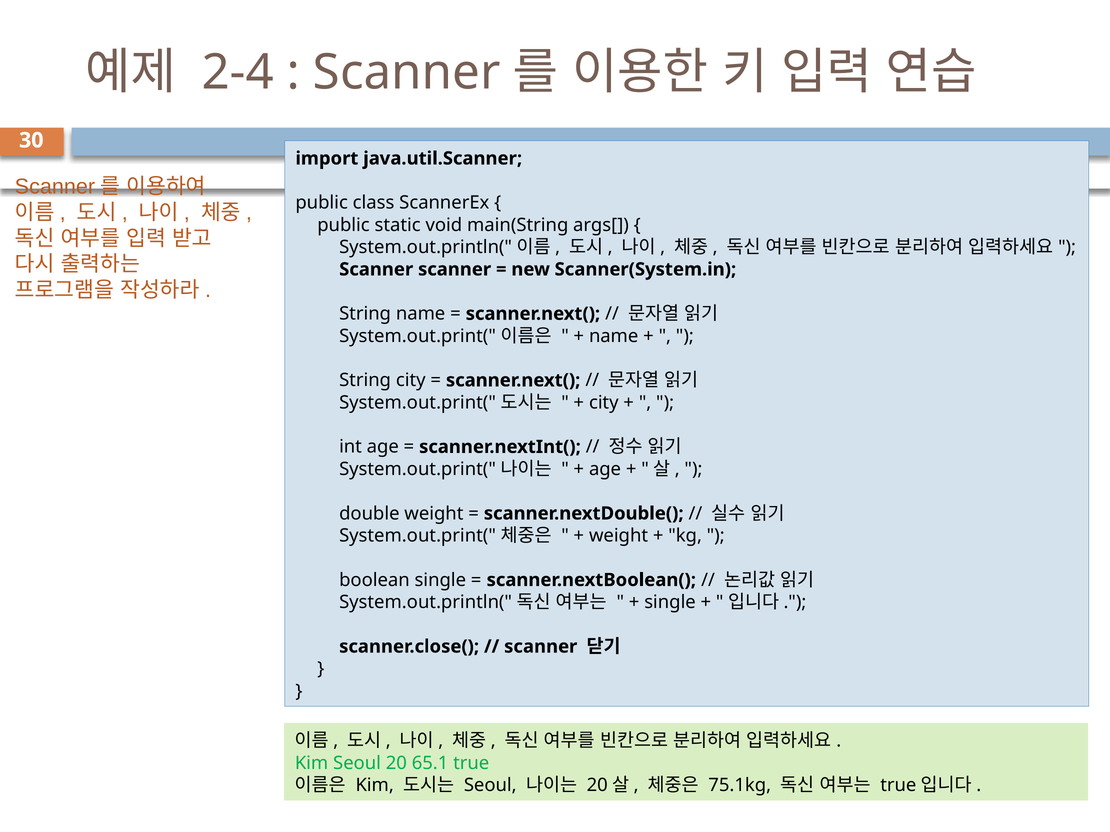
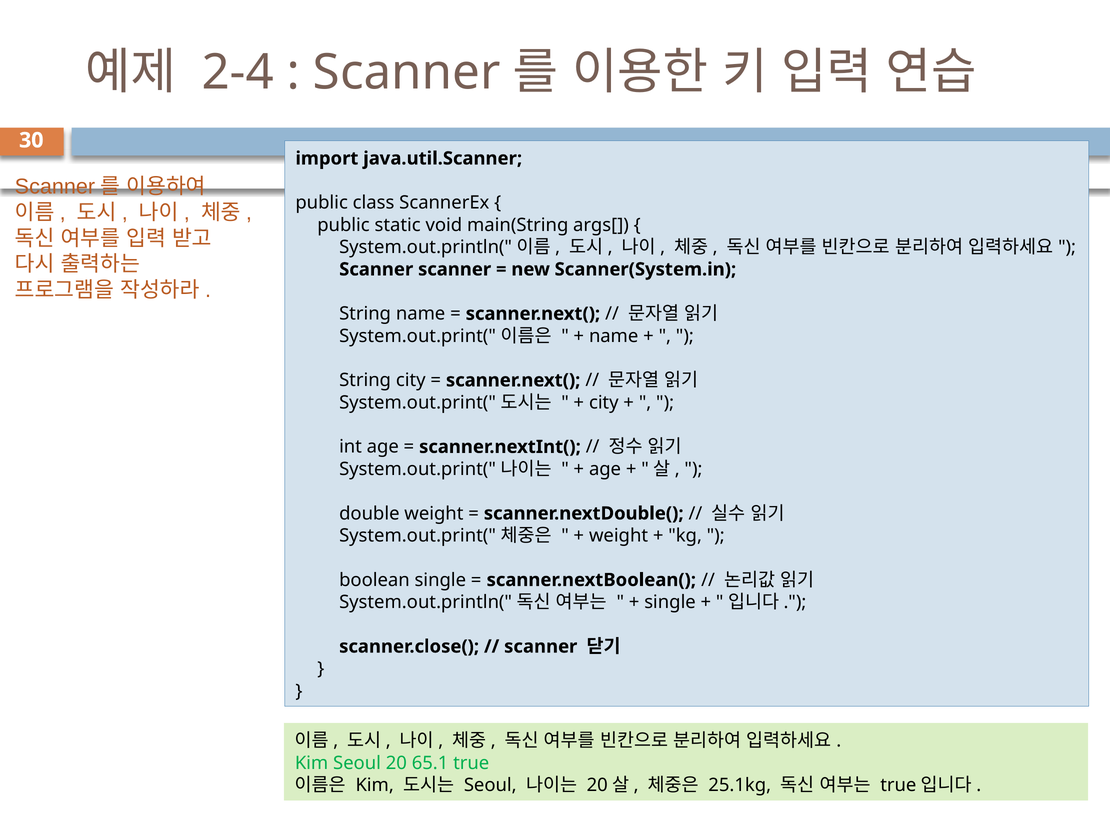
75.1kg: 75.1kg -> 25.1kg (740, 786)
